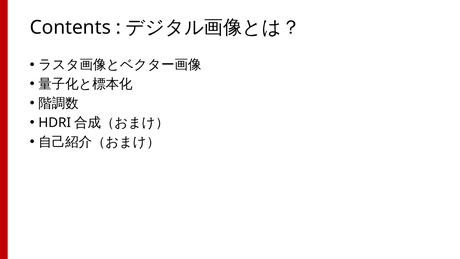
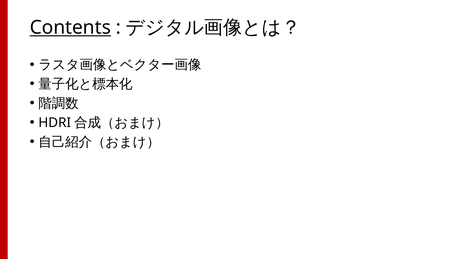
Contents underline: none -> present (70, 27)
